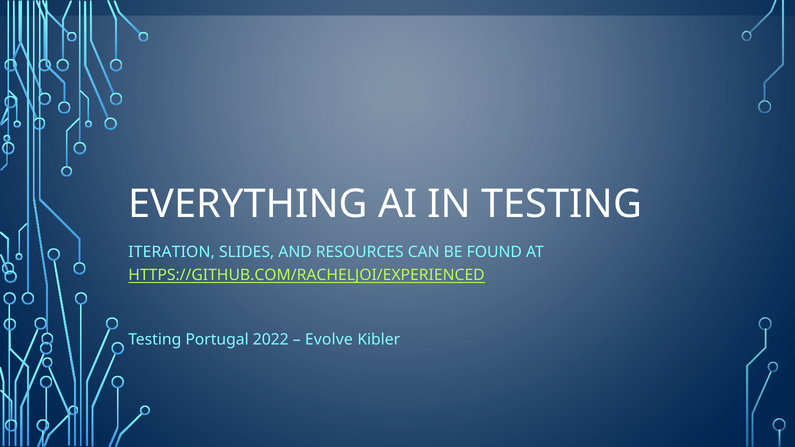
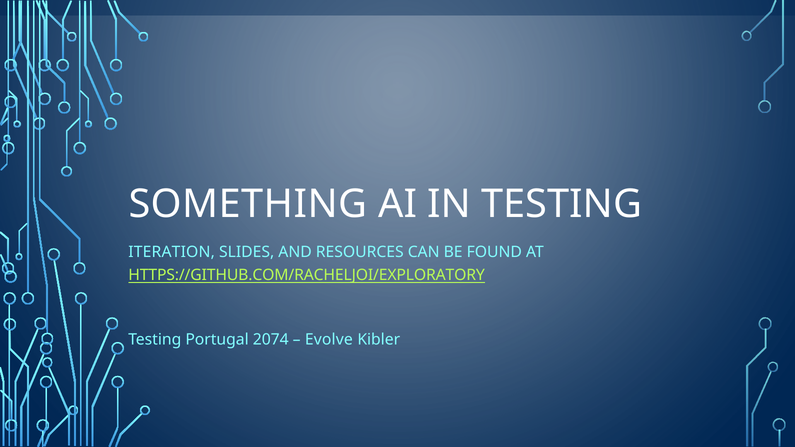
EVERYTHING: EVERYTHING -> SOMETHING (248, 204)
HTTPS://GITHUB.COM/RACHELJOI/EXPERIENCED: HTTPS://GITHUB.COM/RACHELJOI/EXPERIENCED -> HTTPS://GITHUB.COM/RACHELJOI/EXPLORATORY (307, 275)
2022: 2022 -> 2074 (271, 340)
